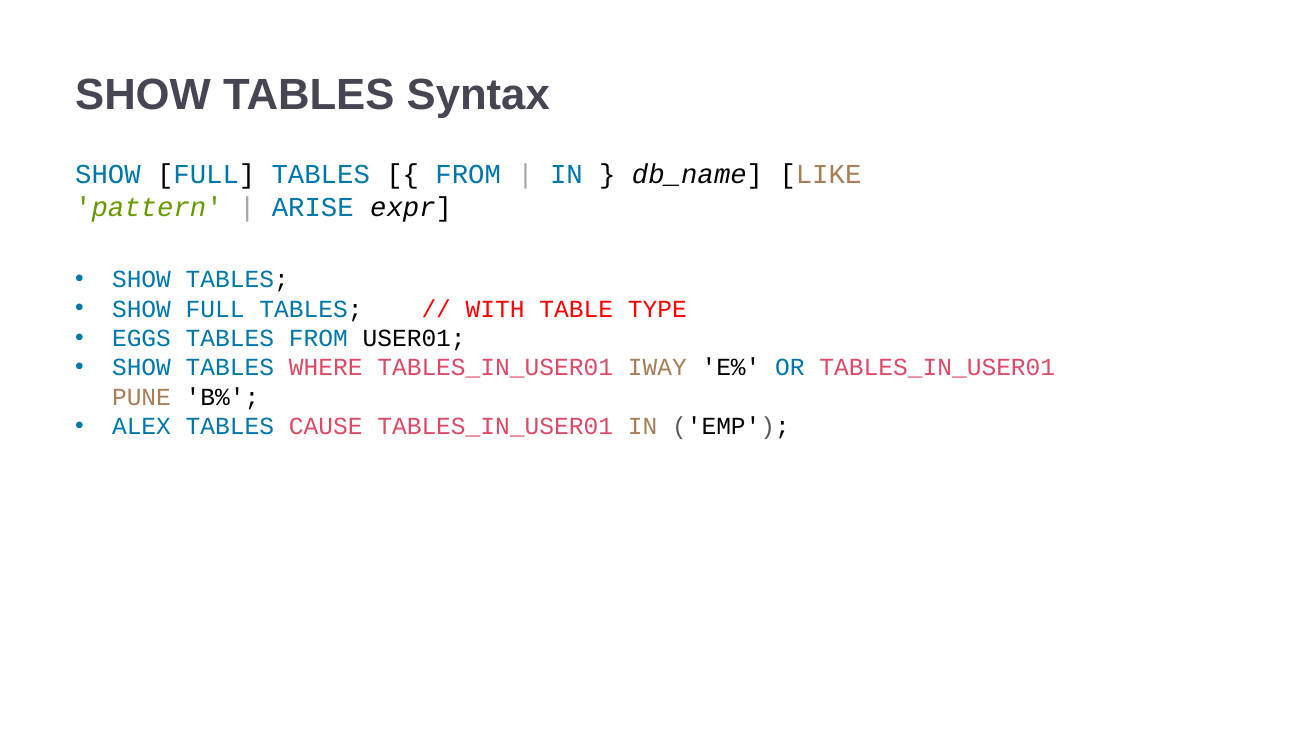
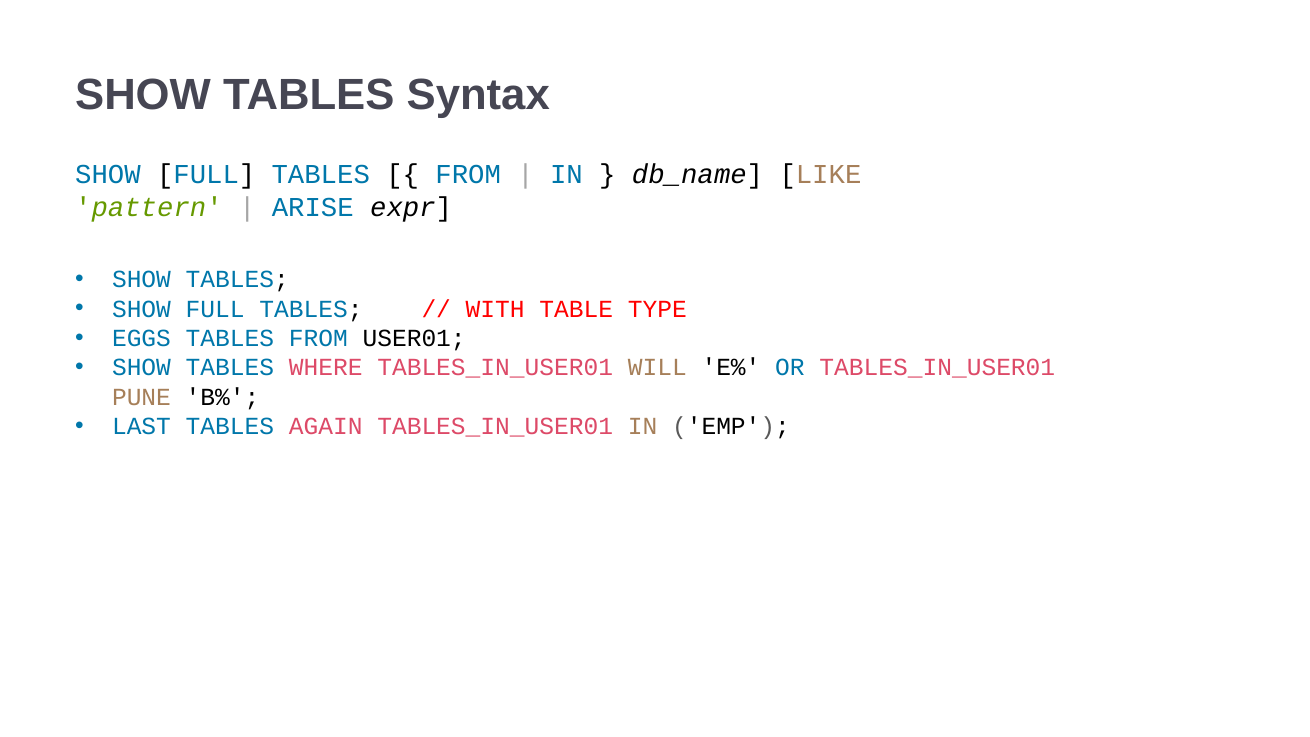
IWAY: IWAY -> WILL (657, 368)
ALEX: ALEX -> LAST (141, 427)
CAUSE: CAUSE -> AGAIN (326, 427)
